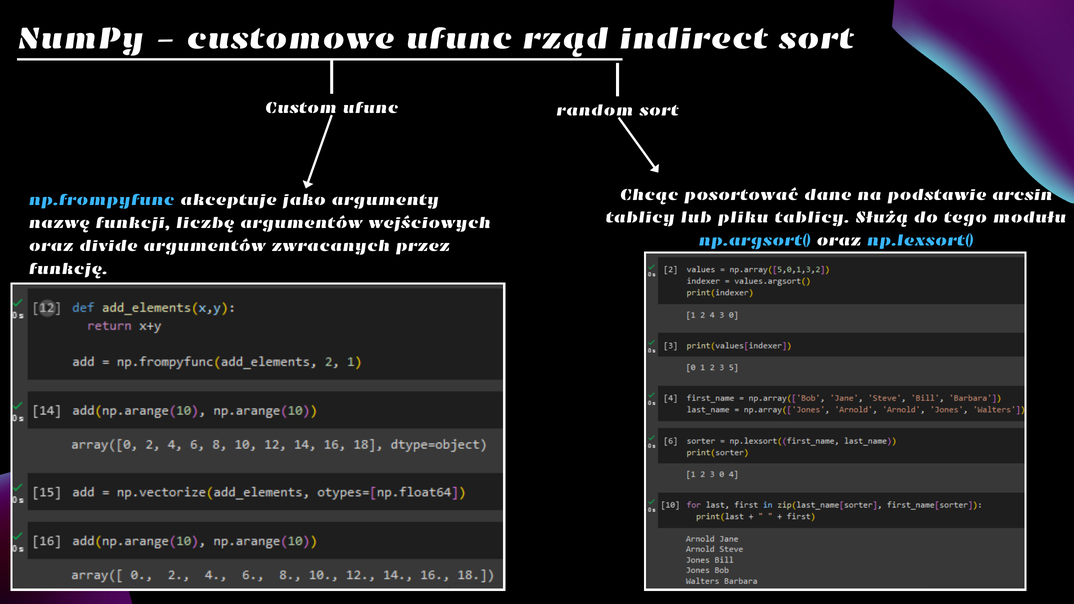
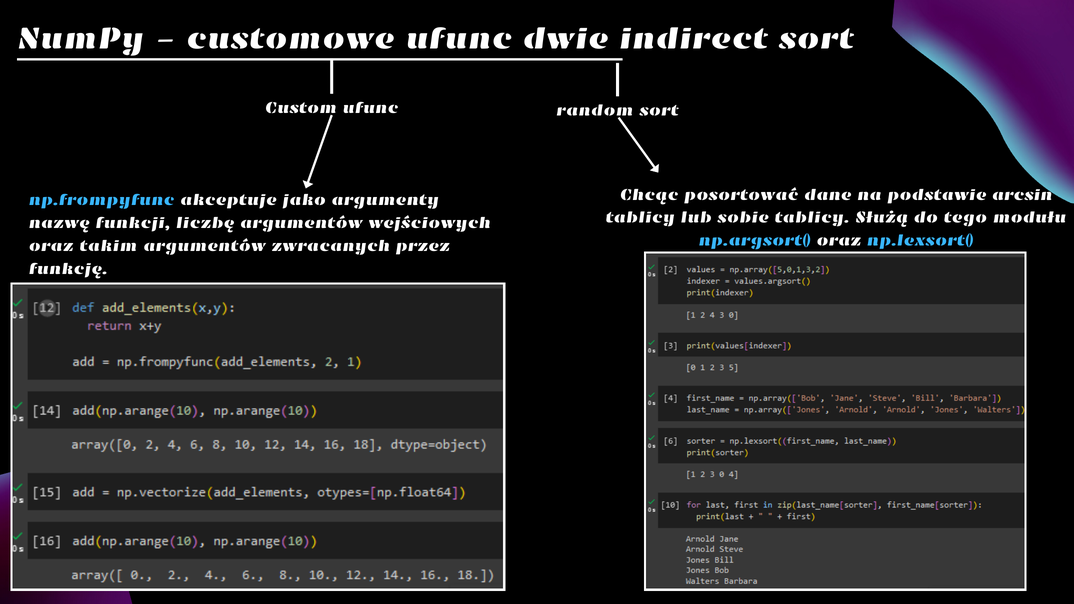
rząd: rząd -> dwie (566, 38)
pliku: pliku -> sobie (743, 218)
divide: divide -> takim (108, 246)
